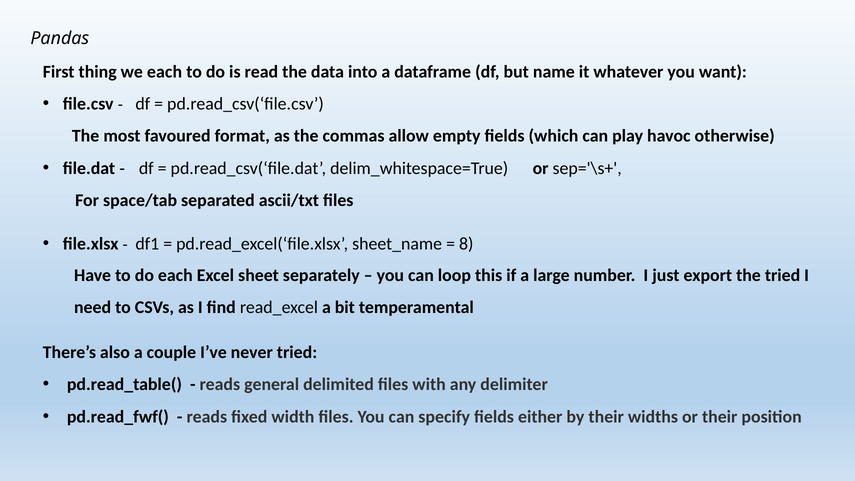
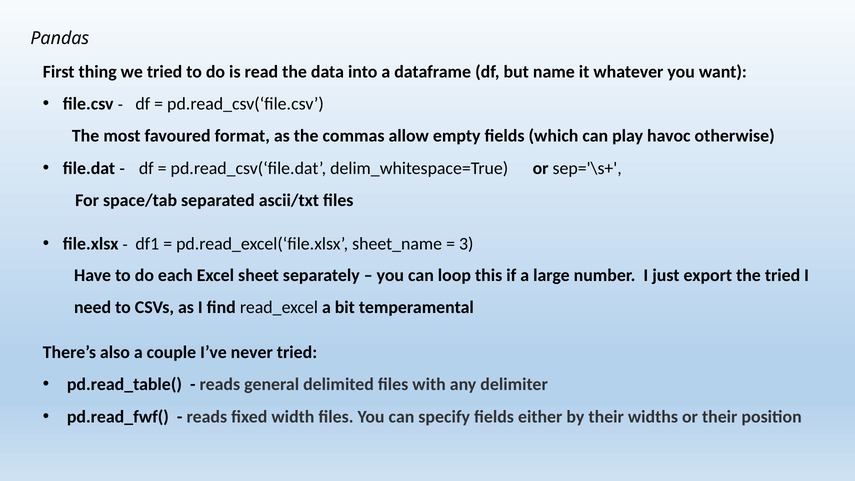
we each: each -> tried (165, 72)
8: 8 -> 3 (466, 244)
